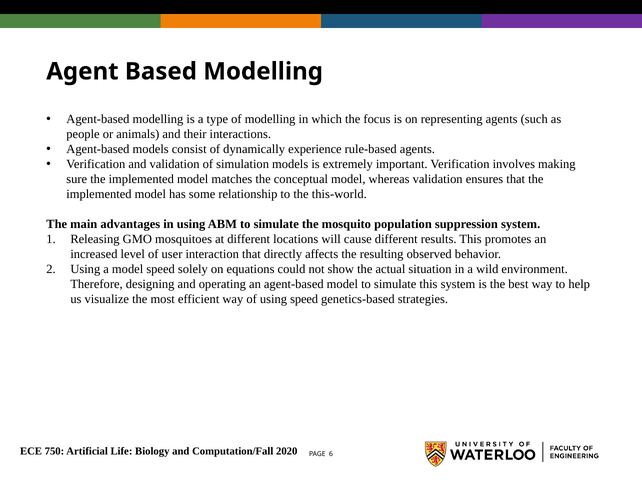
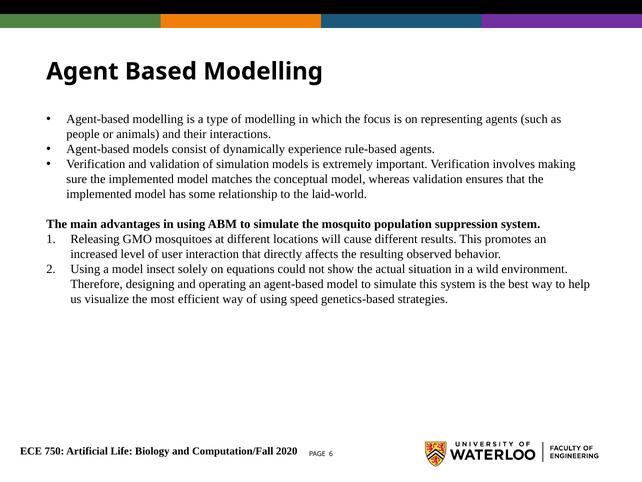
this-world: this-world -> laid-world (339, 194)
model speed: speed -> insect (161, 269)
